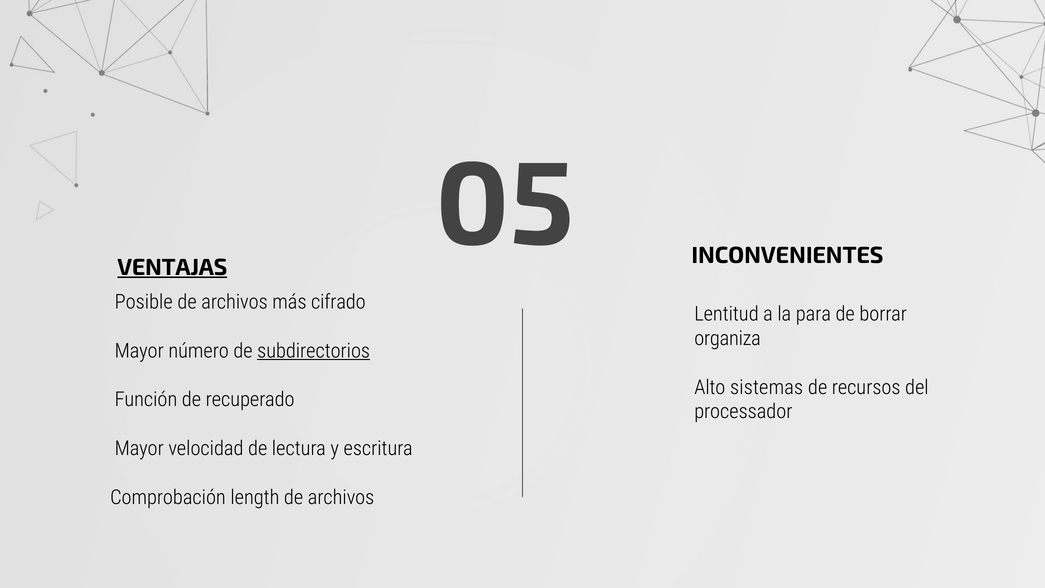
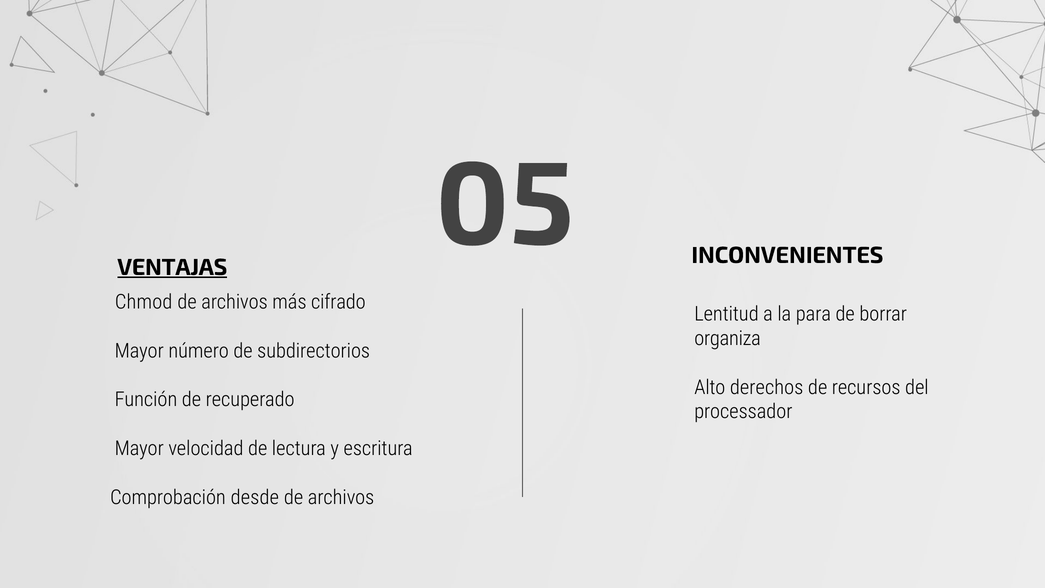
Posible: Posible -> Chmod (144, 302)
subdirectorios underline: present -> none (314, 351)
sistemas: sistemas -> derechos (767, 387)
length: length -> desde (255, 497)
